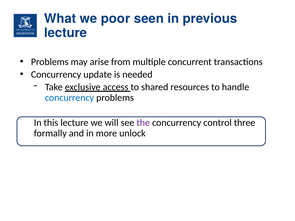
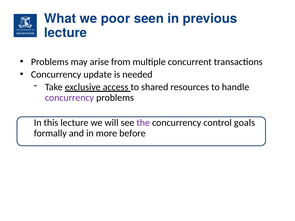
concurrency colour: blue -> purple (69, 98)
three: three -> goals (244, 123)
unlock: unlock -> before (132, 133)
